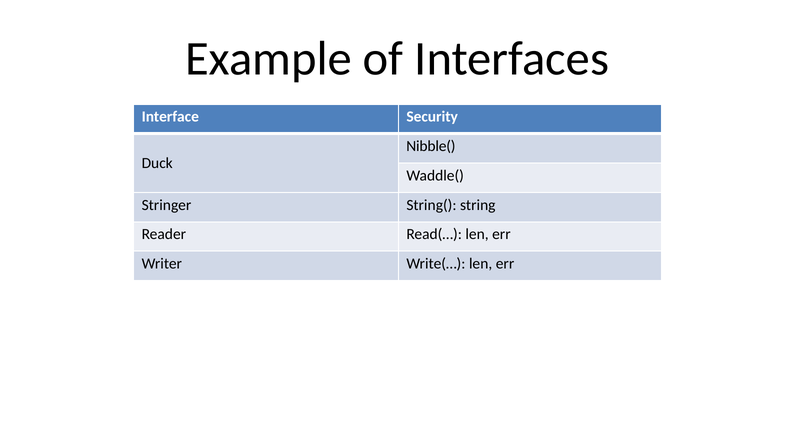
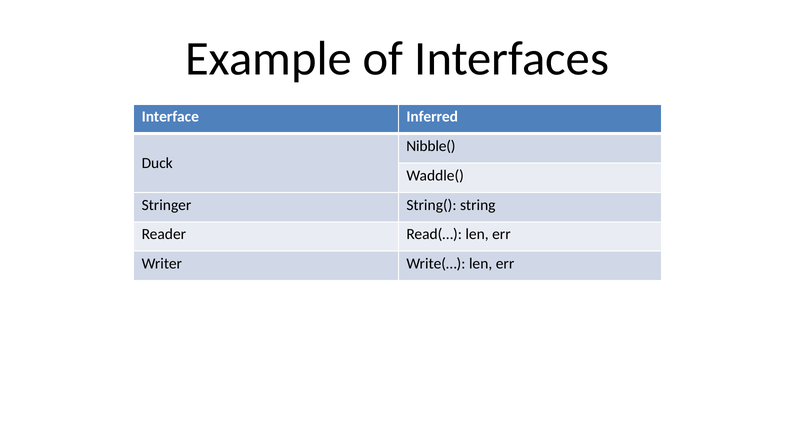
Security: Security -> Inferred (432, 117)
